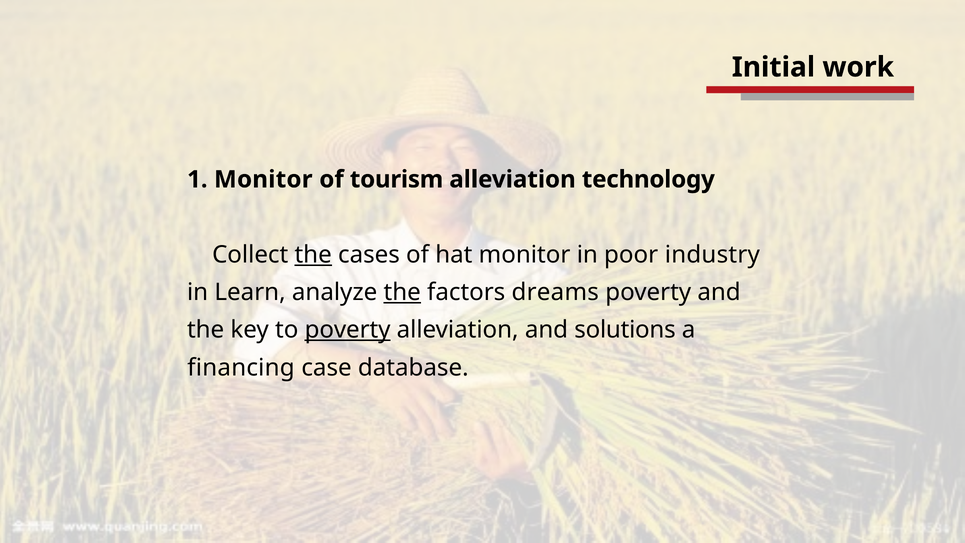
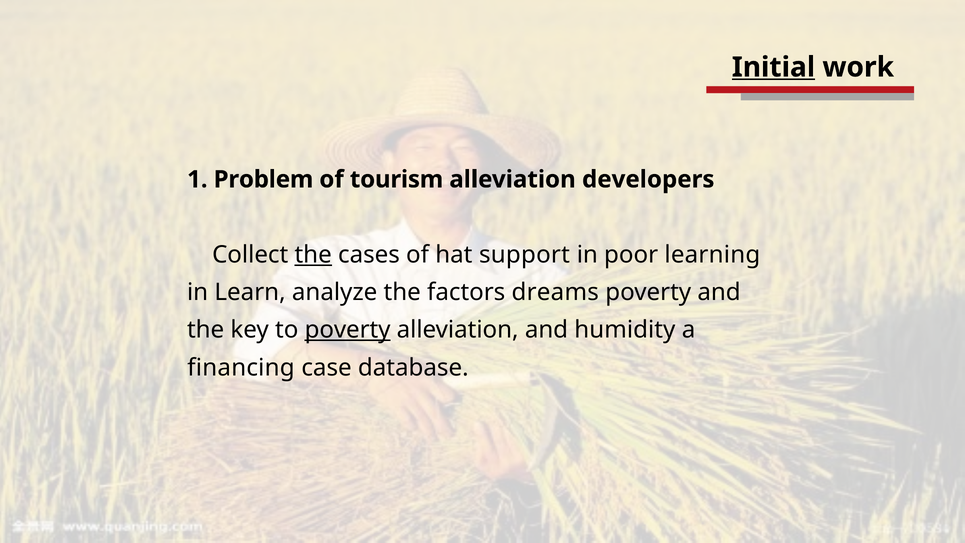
Initial underline: none -> present (773, 67)
1 Monitor: Monitor -> Problem (264, 179)
technology: technology -> developers (648, 179)
hat monitor: monitor -> support (524, 255)
industry: industry -> learning (712, 255)
the underline: present -> none (402, 292)
solutions: solutions -> humidity (625, 330)
